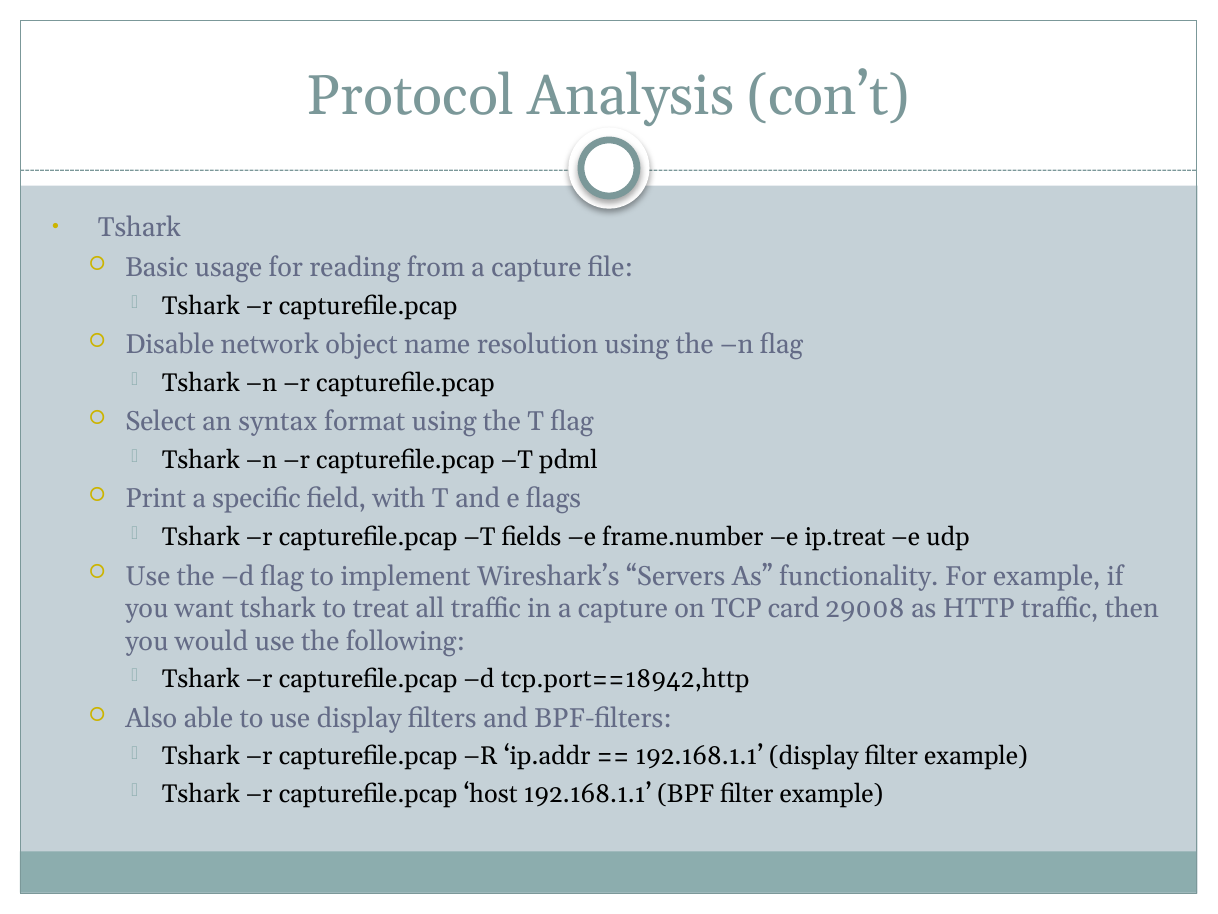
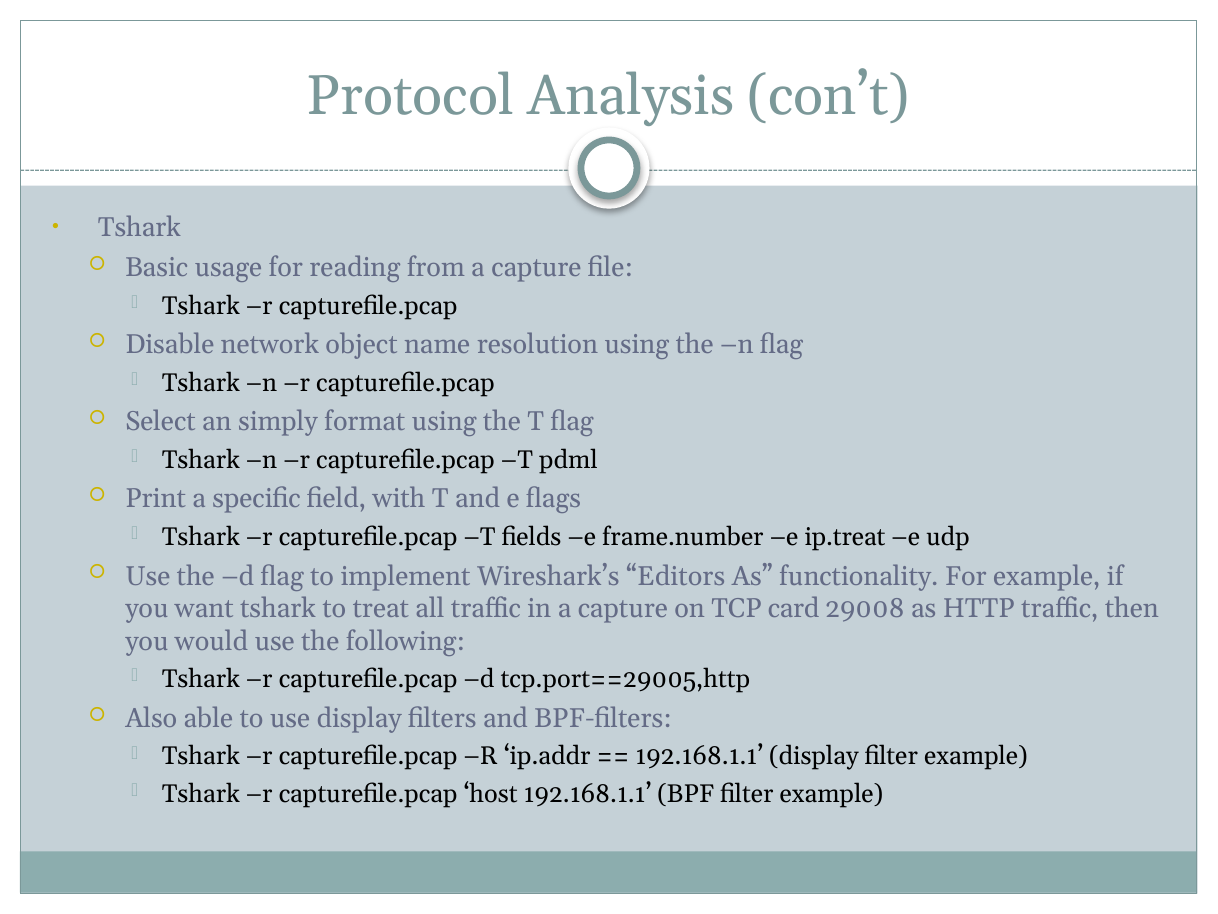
syntax: syntax -> simply (278, 422)
Servers: Servers -> Editors (676, 576)
tcp.port==18942,http: tcp.port==18942,http -> tcp.port==29005,http (625, 679)
